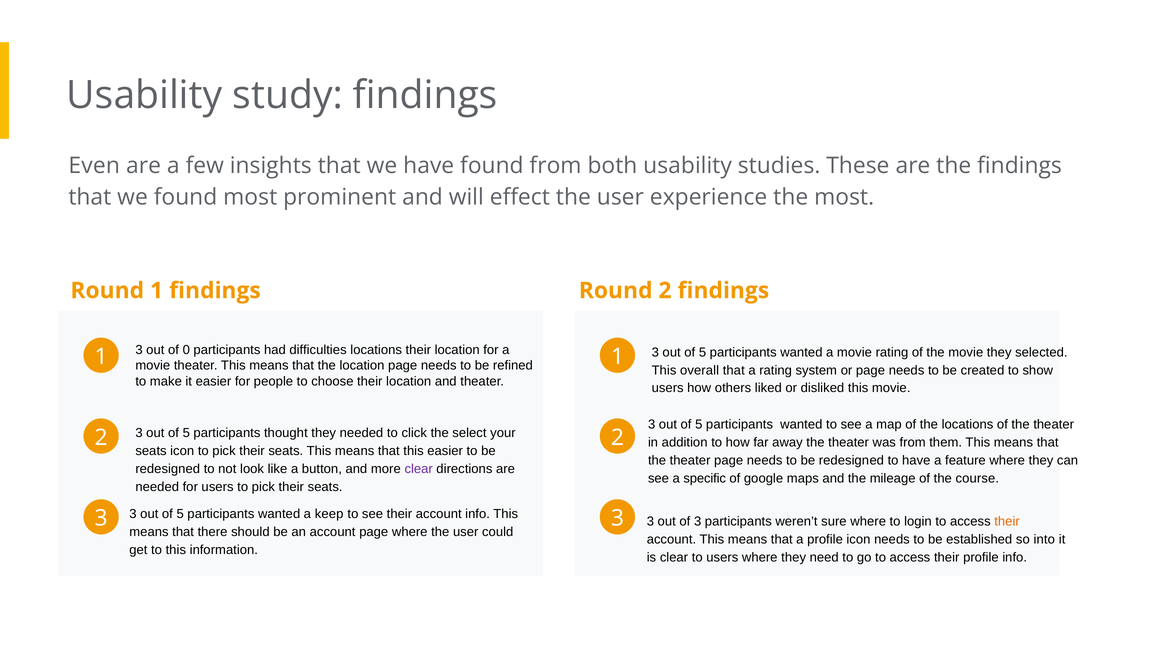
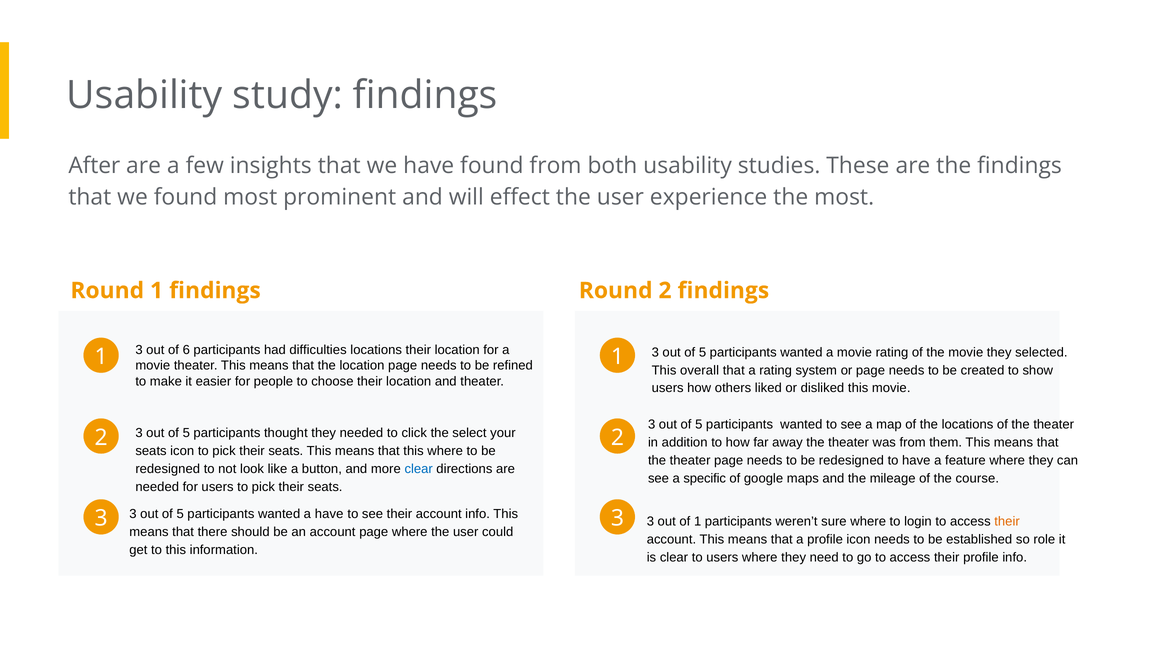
Even: Even -> After (94, 166)
0: 0 -> 6 (186, 350)
this easier: easier -> where (445, 451)
clear colour: purple -> blue (419, 469)
a keep: keep -> have (329, 514)
of 3: 3 -> 1 (698, 522)
into: into -> role (1044, 540)
